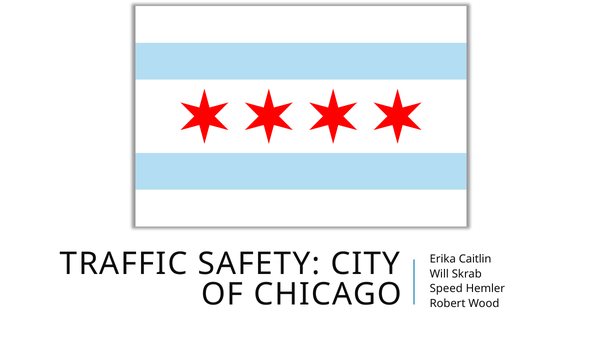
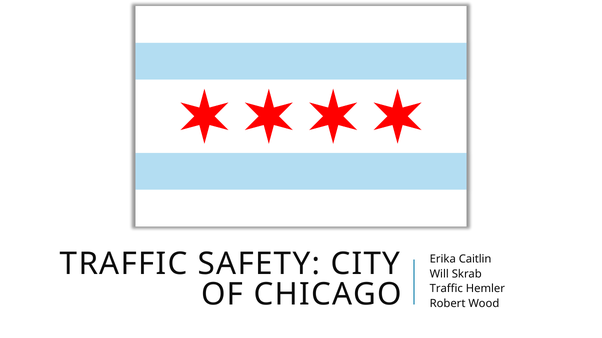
Speed: Speed -> Traffic (446, 289)
